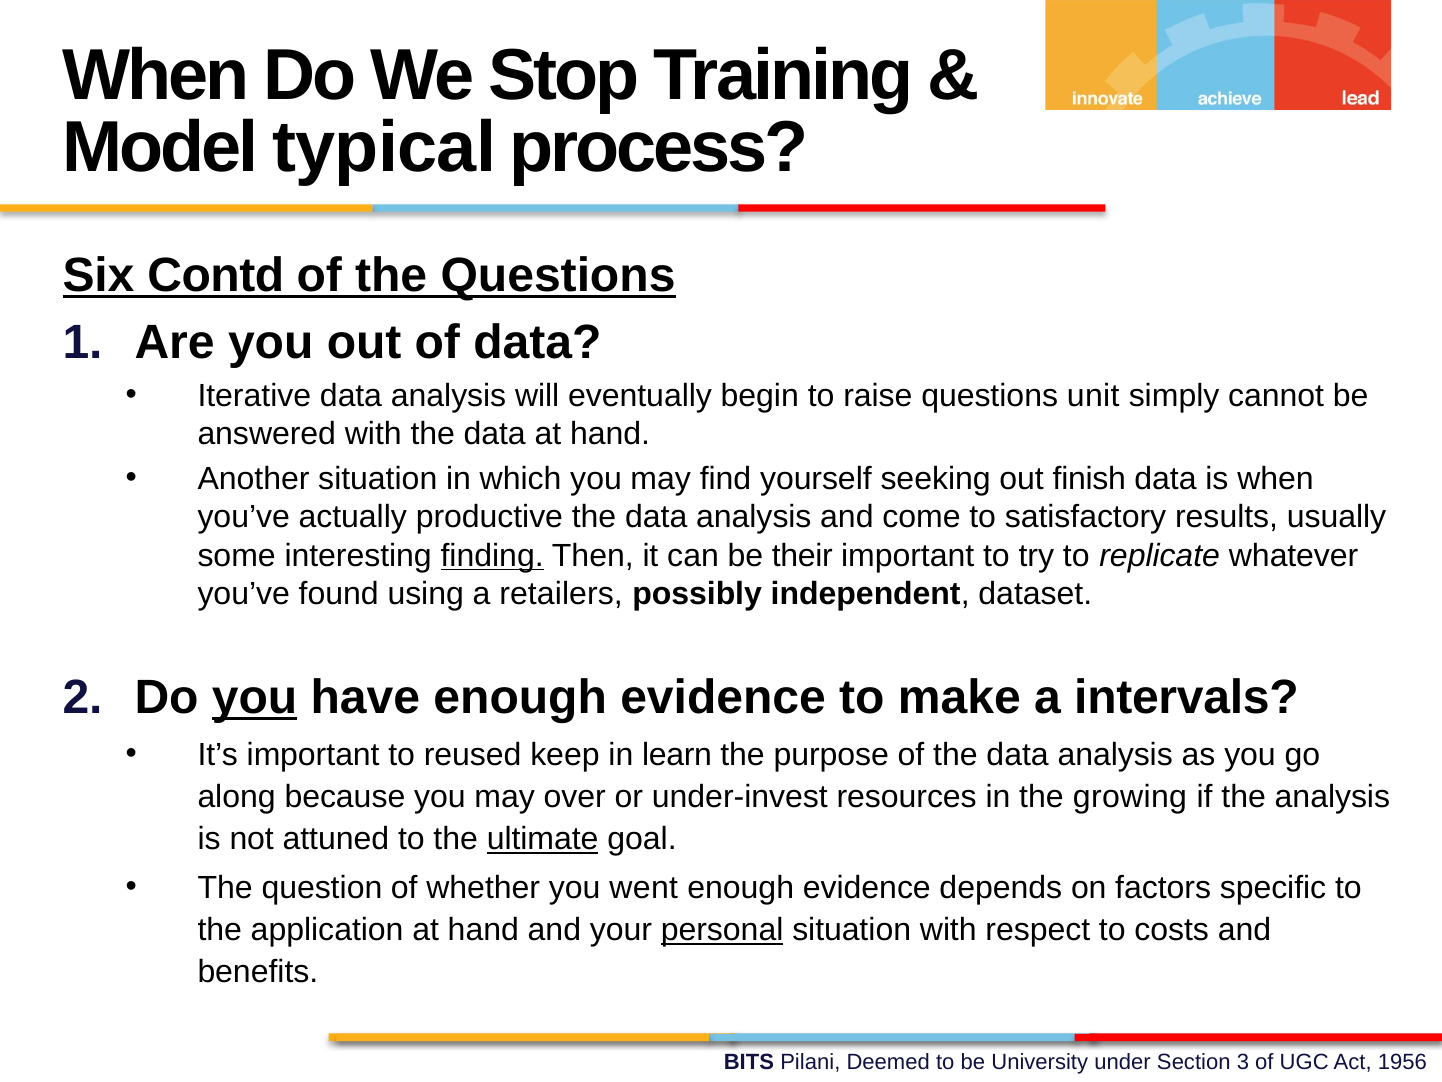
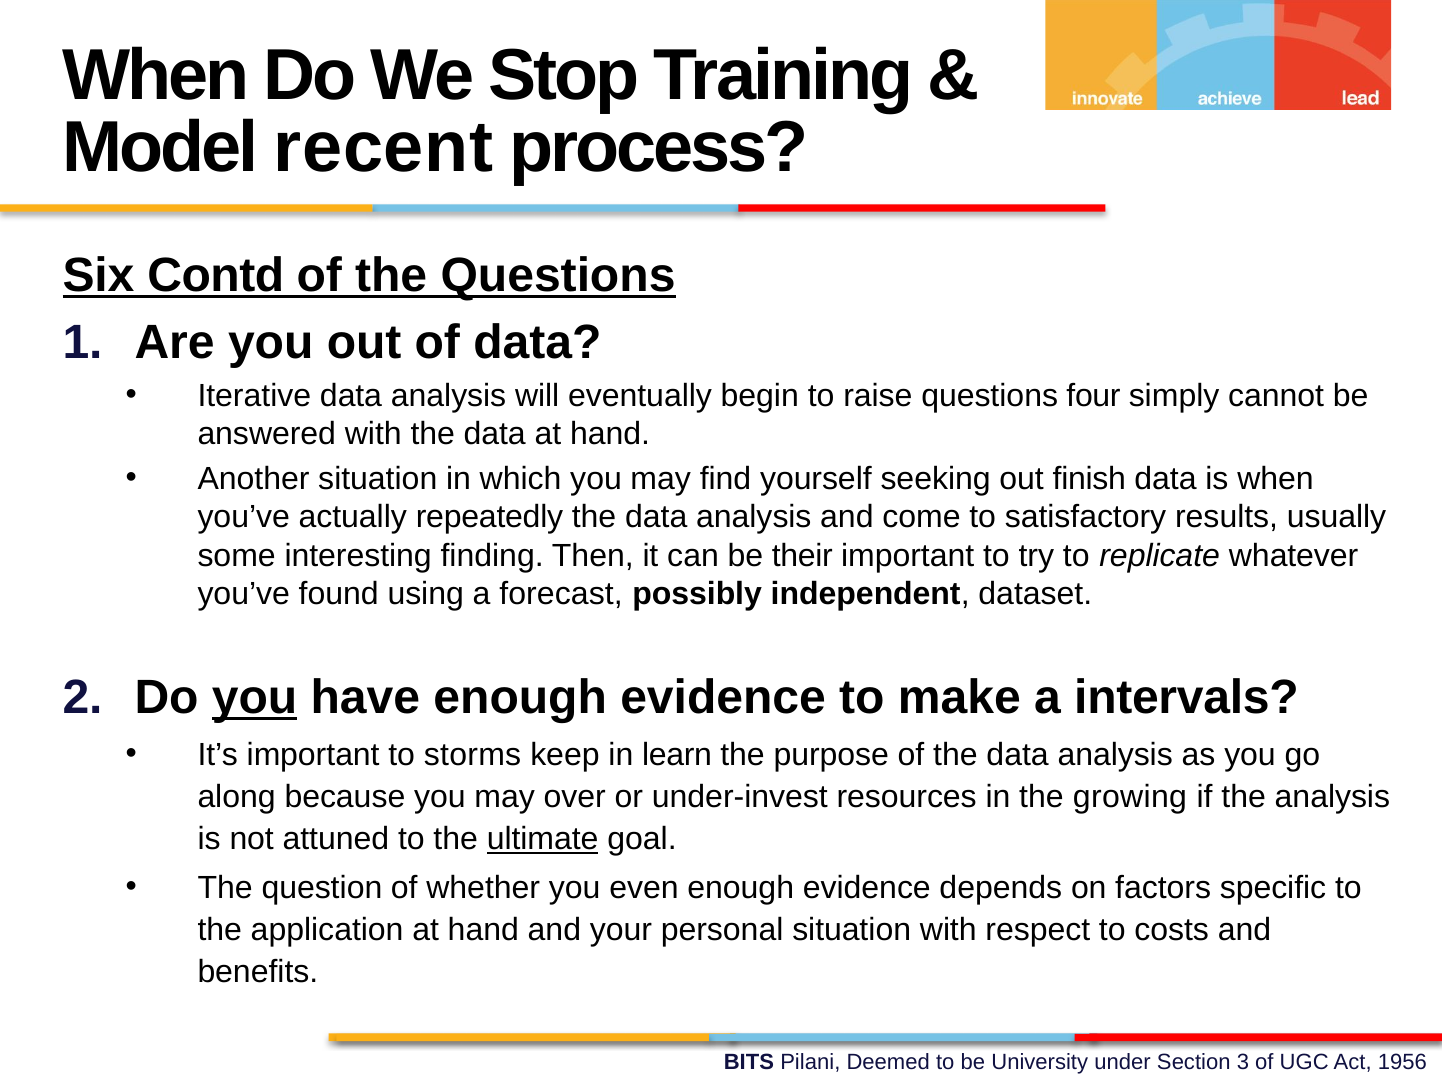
typical: typical -> recent (383, 148)
unit: unit -> four (1094, 396)
productive: productive -> repeatedly (489, 517)
finding underline: present -> none (492, 556)
retailers: retailers -> forecast (561, 594)
reused: reused -> storms (473, 755)
went: went -> even (644, 888)
personal underline: present -> none (722, 930)
